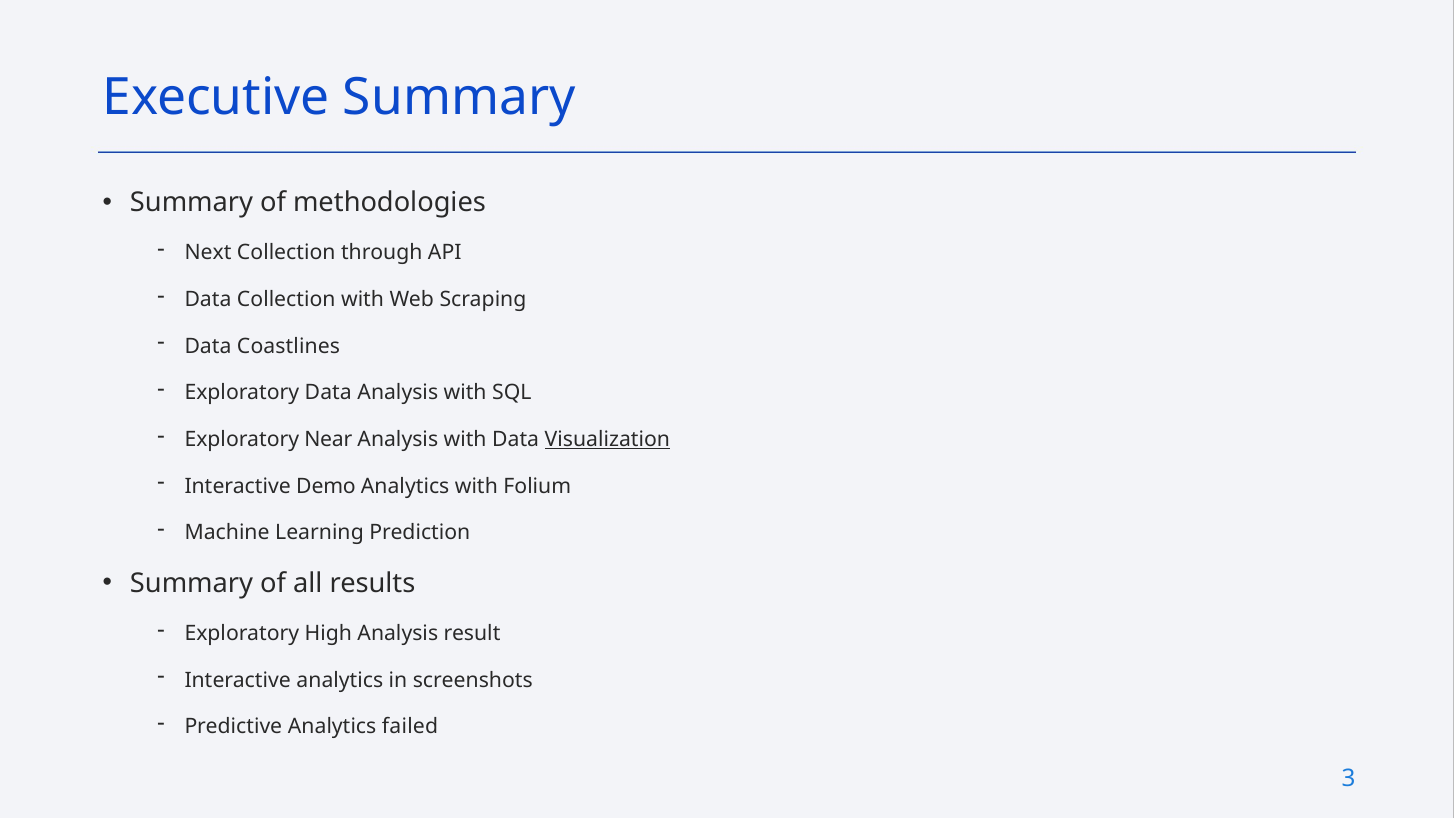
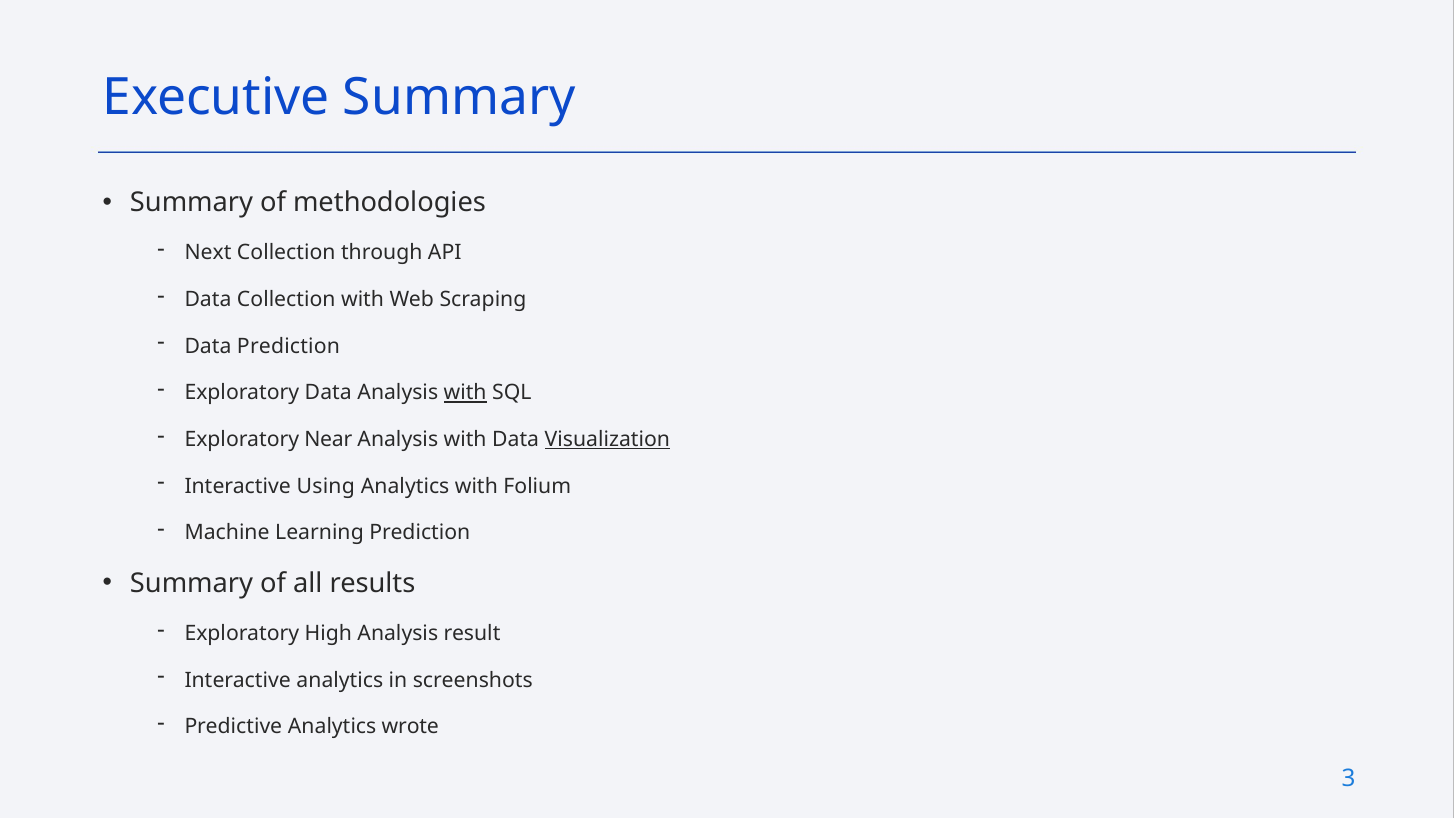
Data Coastlines: Coastlines -> Prediction (288, 346)
with underline: none -> present (465, 393)
Demo: Demo -> Using (326, 486)
failed: failed -> wrote (410, 727)
